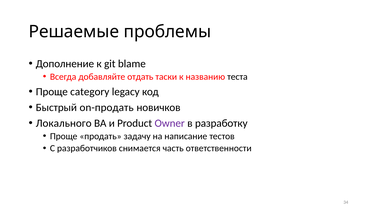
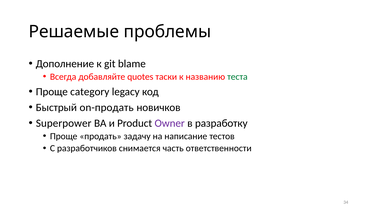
отдать: отдать -> quotes (140, 77)
теста colour: black -> green (237, 77)
Локального: Локального -> Superpower (64, 123)
